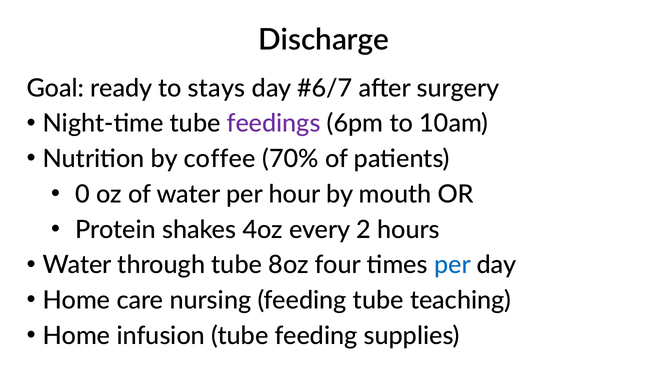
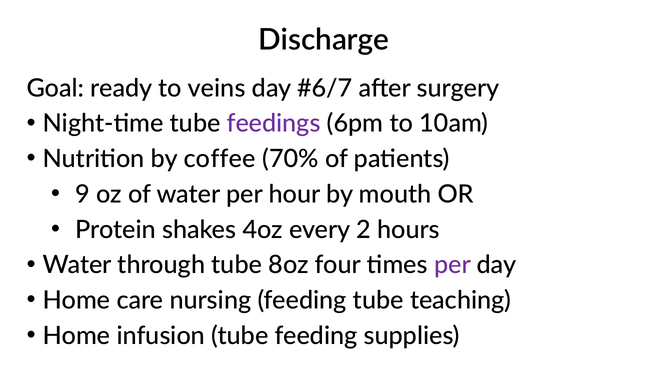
stays: stays -> veins (217, 88)
0: 0 -> 9 (83, 194)
per colour: blue -> purple (452, 265)
